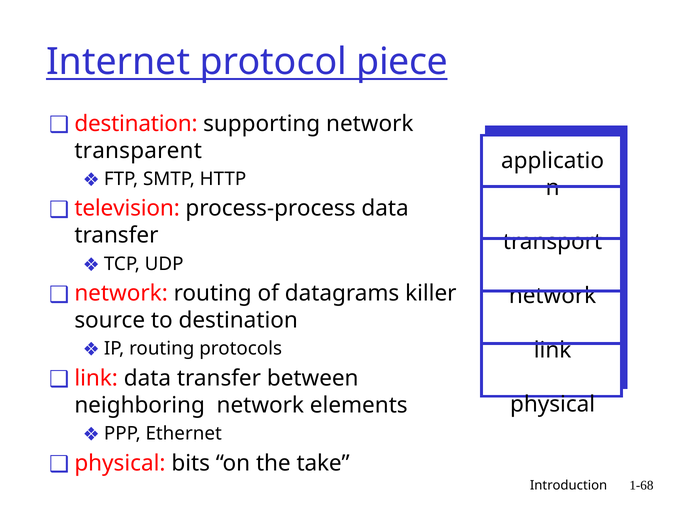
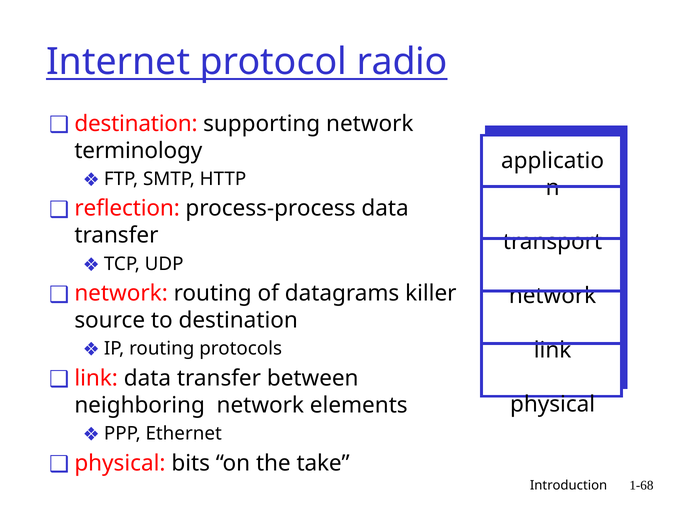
piece: piece -> radio (402, 62)
transparent: transparent -> terminology (138, 151)
television: television -> reflection (127, 209)
